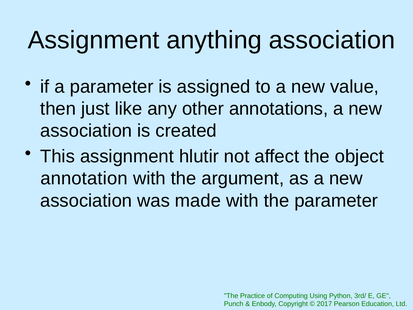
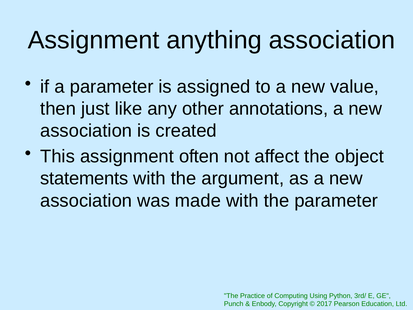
hlutir: hlutir -> often (199, 156)
annotation: annotation -> statements (84, 178)
